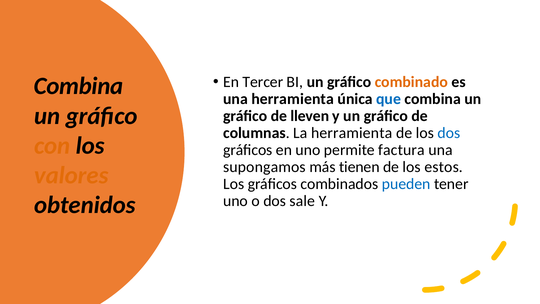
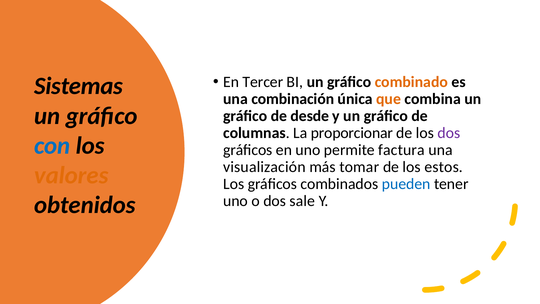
Combina: Combina -> Sistemas (79, 86)
una herramienta: herramienta -> combinación (293, 99)
que colour: blue -> orange (389, 99)
lleven: lleven -> desde (310, 116)
La herramienta: herramienta -> proporcionar (352, 133)
dos colour: blue -> purple (449, 133)
con colour: orange -> blue (52, 145)
supongamos: supongamos -> visualización (264, 167)
tienen: tienen -> tomar (359, 167)
